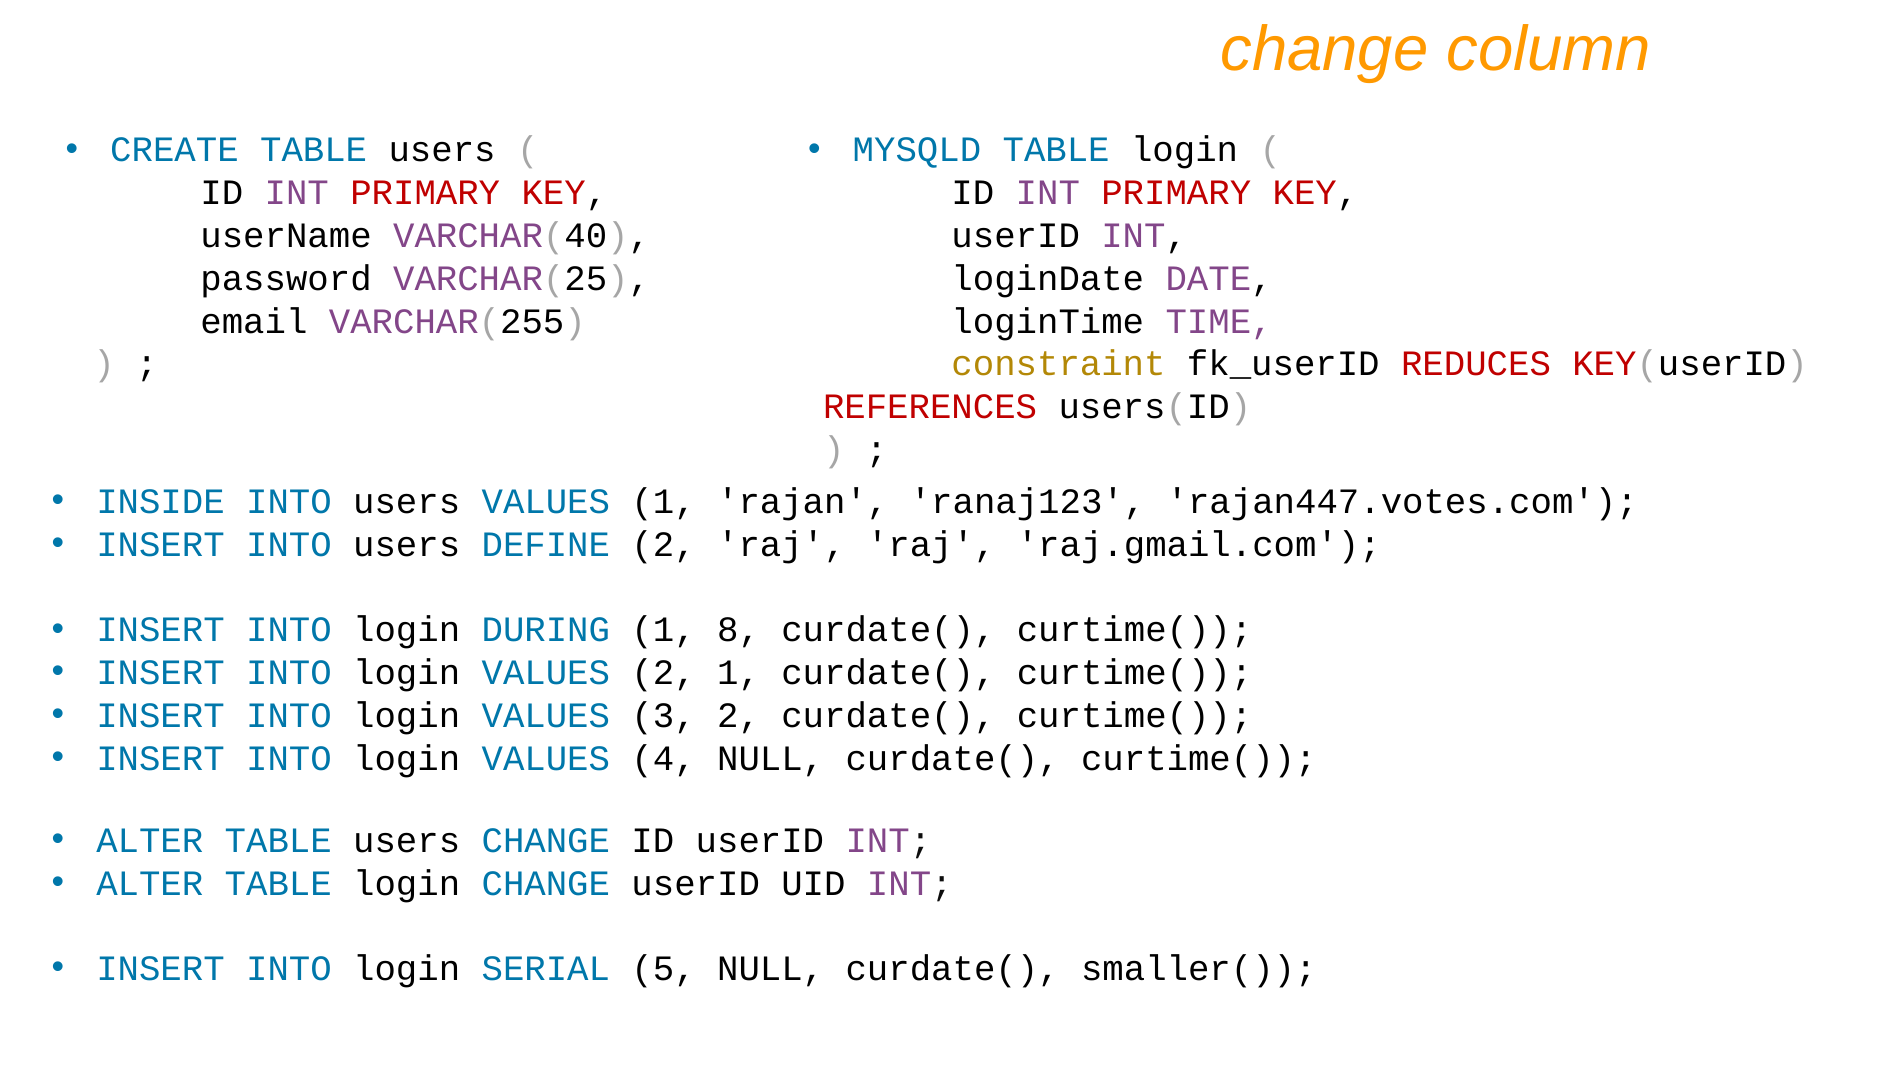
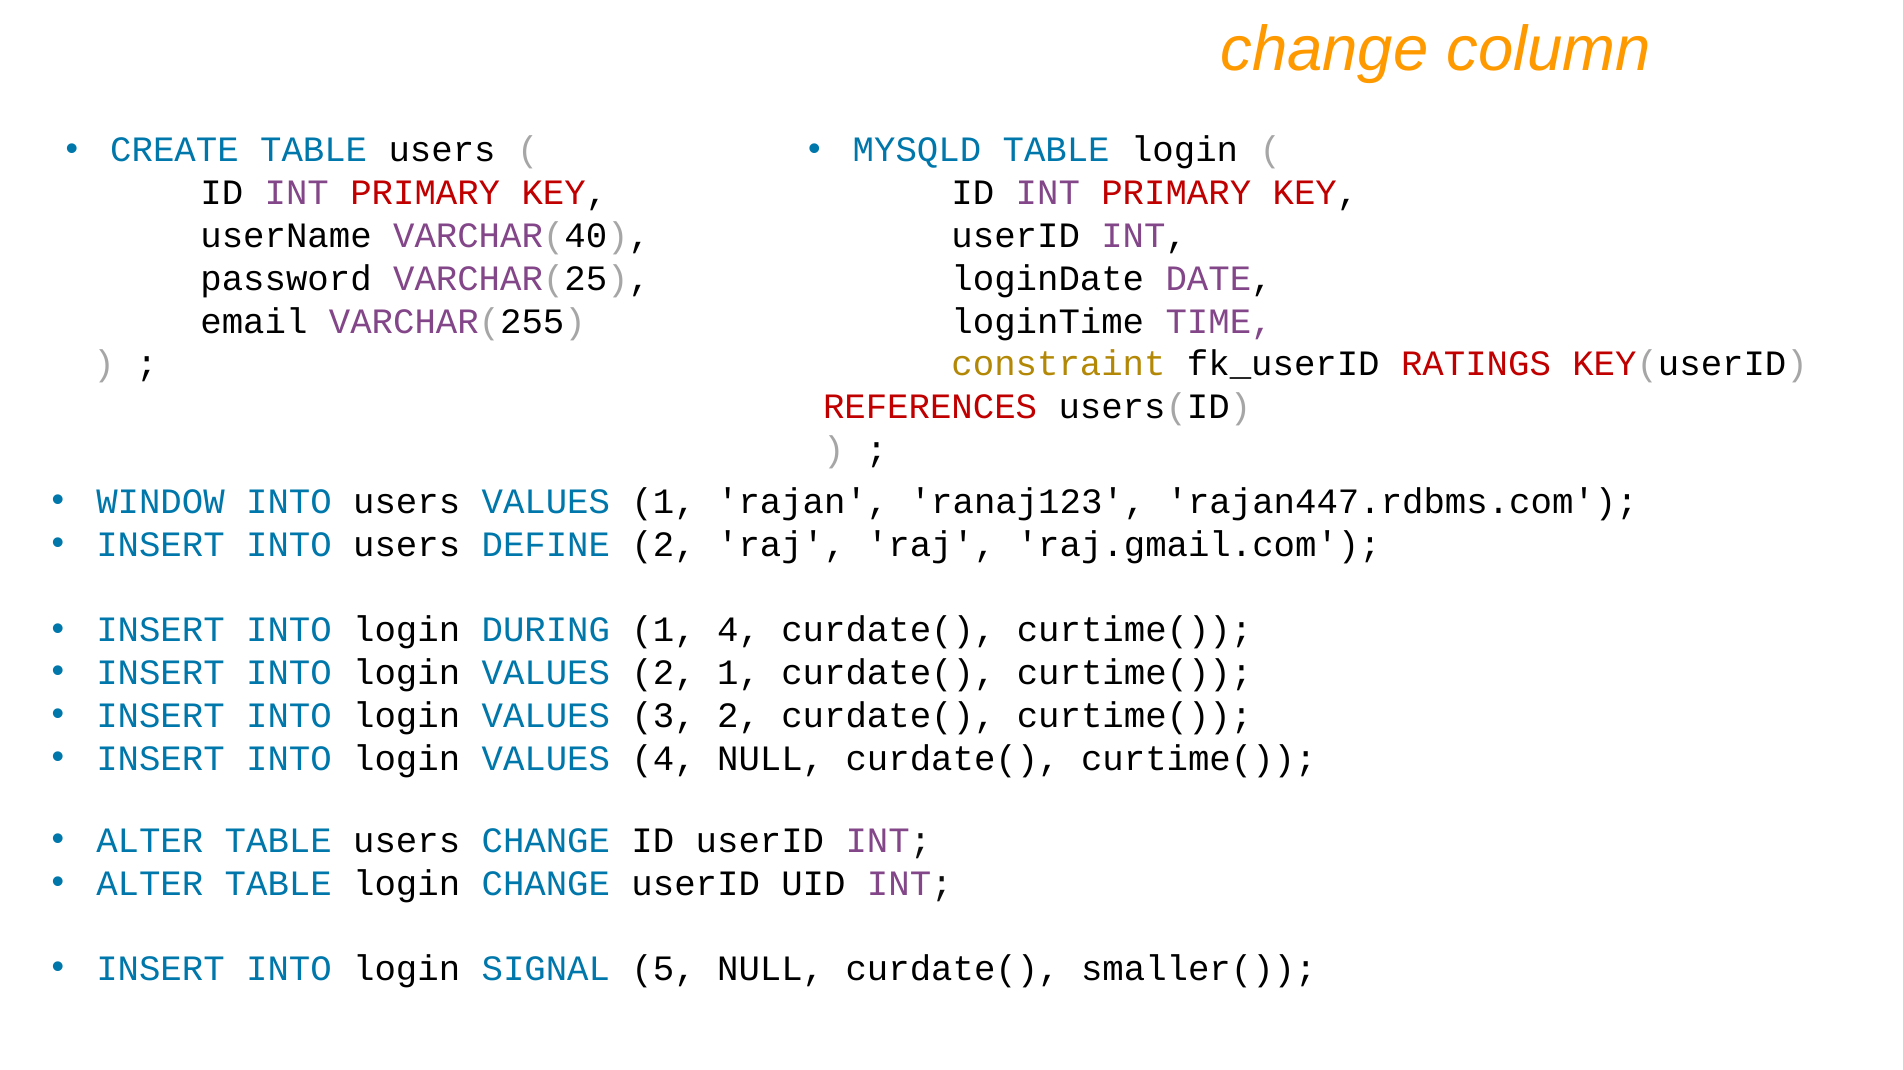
REDUCES: REDUCES -> RATINGS (1476, 364)
INSIDE: INSIDE -> WINDOW (160, 502)
rajan447.votes.com: rajan447.votes.com -> rajan447.rdbms.com (1402, 502)
1 8: 8 -> 4 (739, 630)
SERIAL: SERIAL -> SIGNAL (546, 969)
